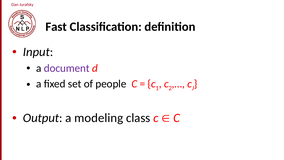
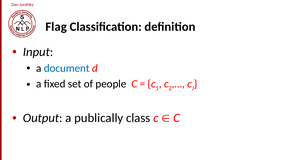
Fast: Fast -> Flag (56, 27)
document colour: purple -> blue (67, 68)
modeling: modeling -> publically (99, 118)
